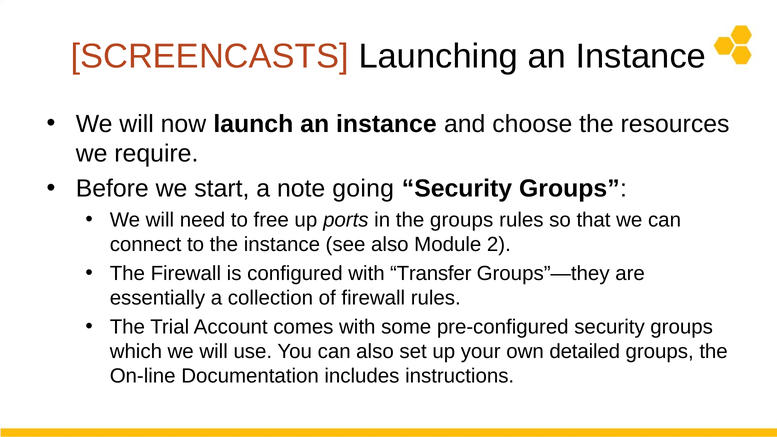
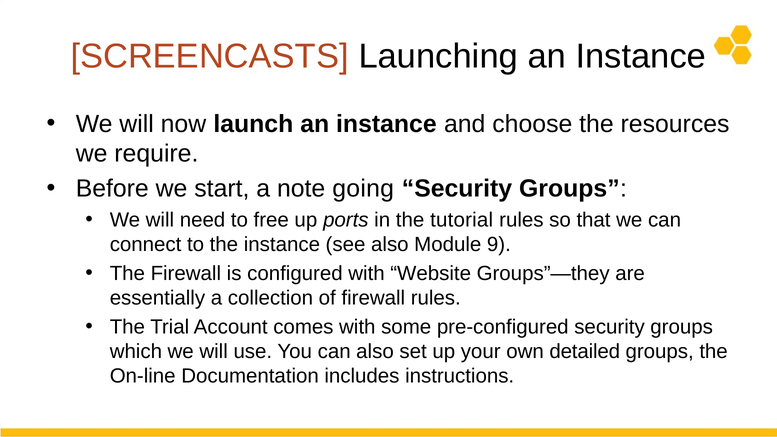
the groups: groups -> tutorial (462, 220)
2: 2 -> 9 (499, 245)
Transfer: Transfer -> Website (431, 273)
